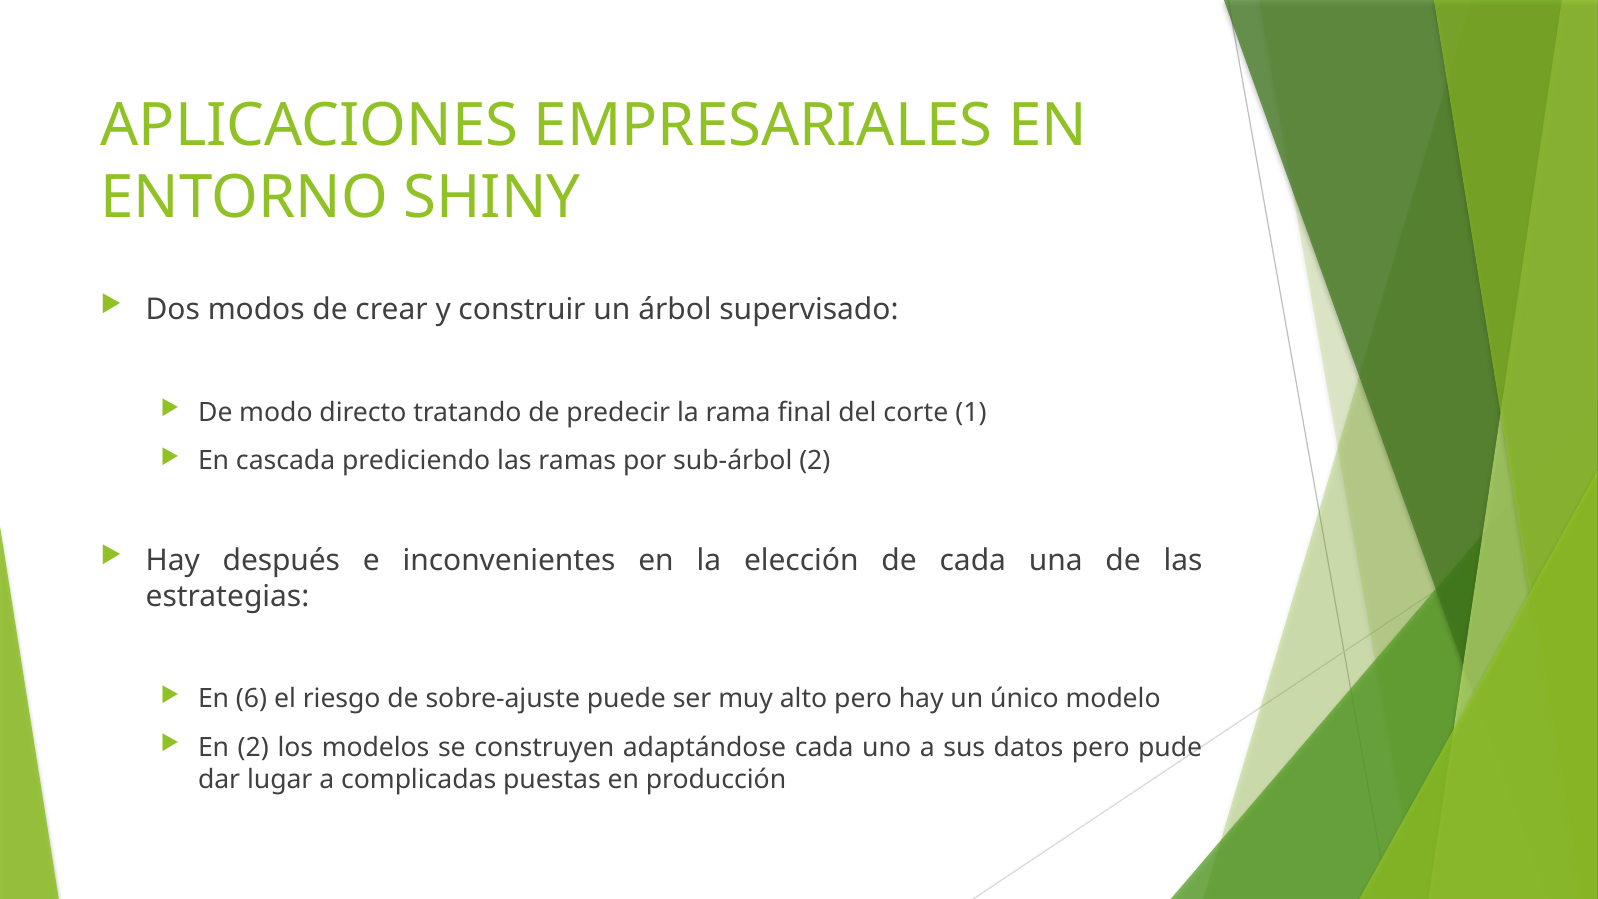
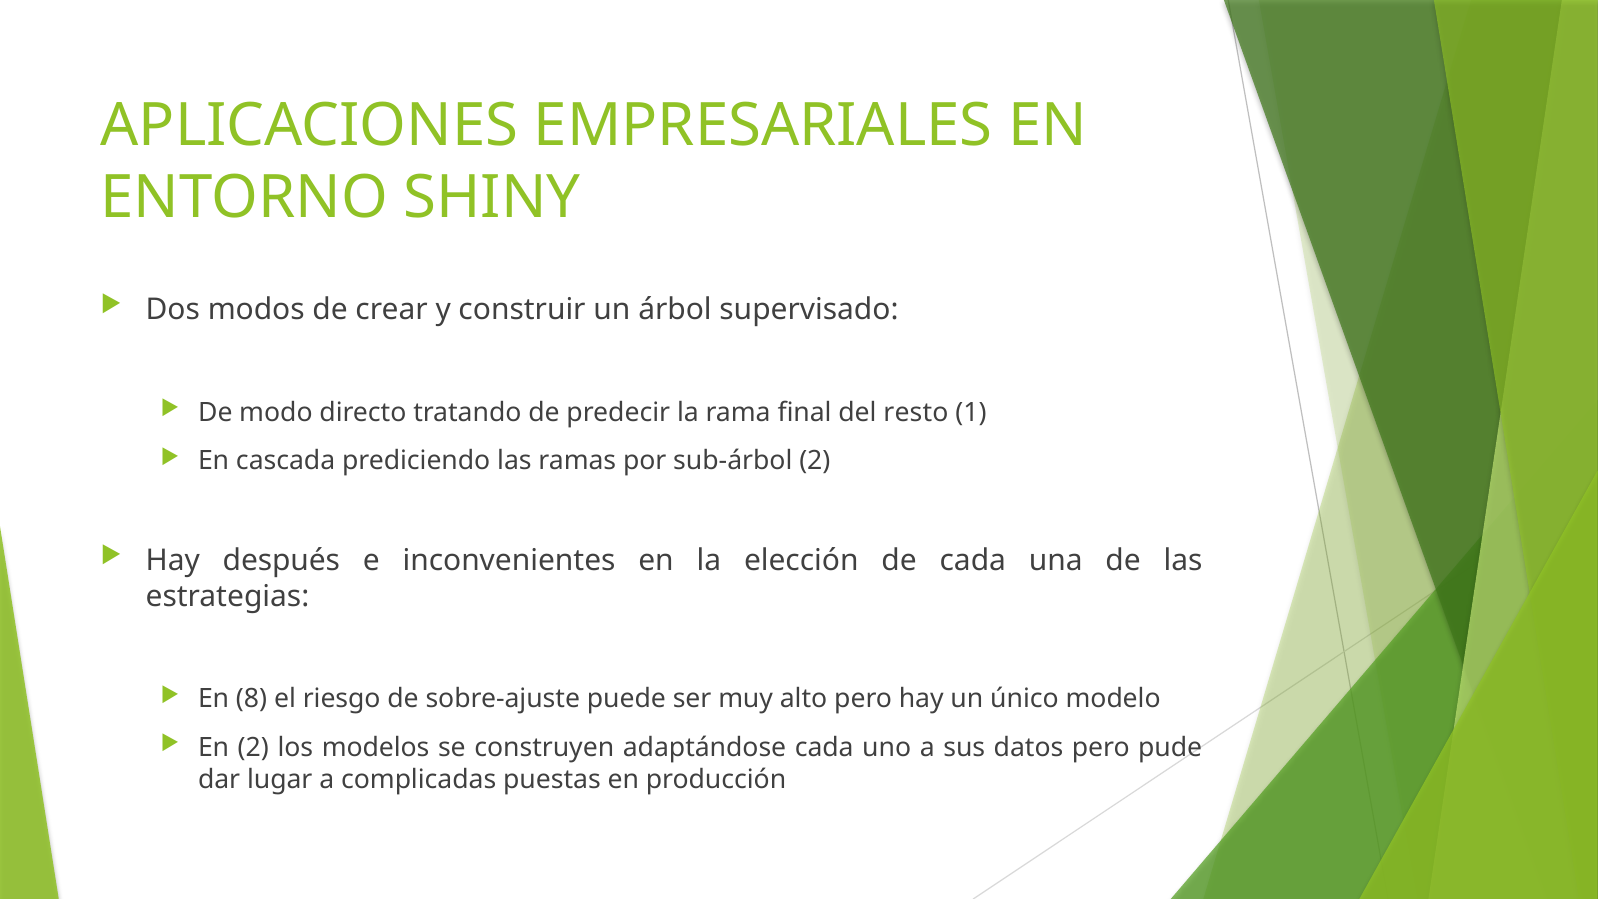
corte: corte -> resto (916, 412)
6: 6 -> 8 (252, 699)
